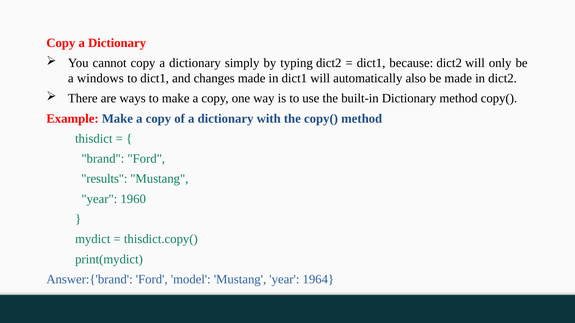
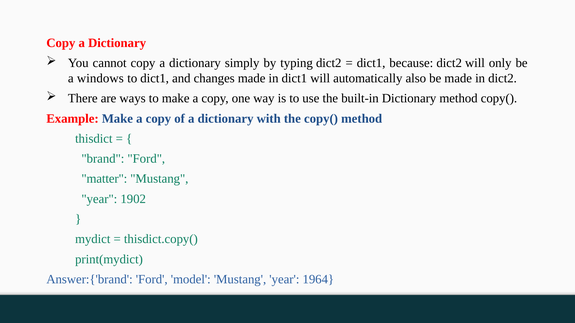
results: results -> matter (104, 179)
1960: 1960 -> 1902 (133, 199)
